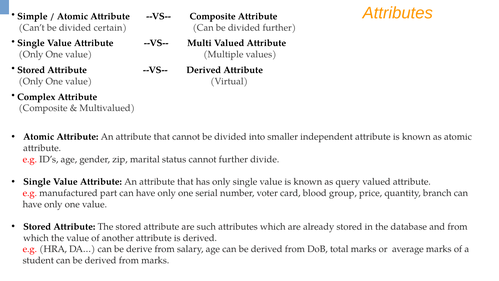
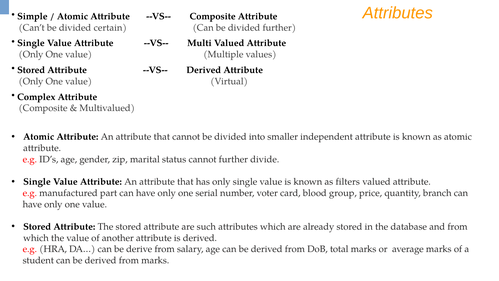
query: query -> filters (348, 182)
